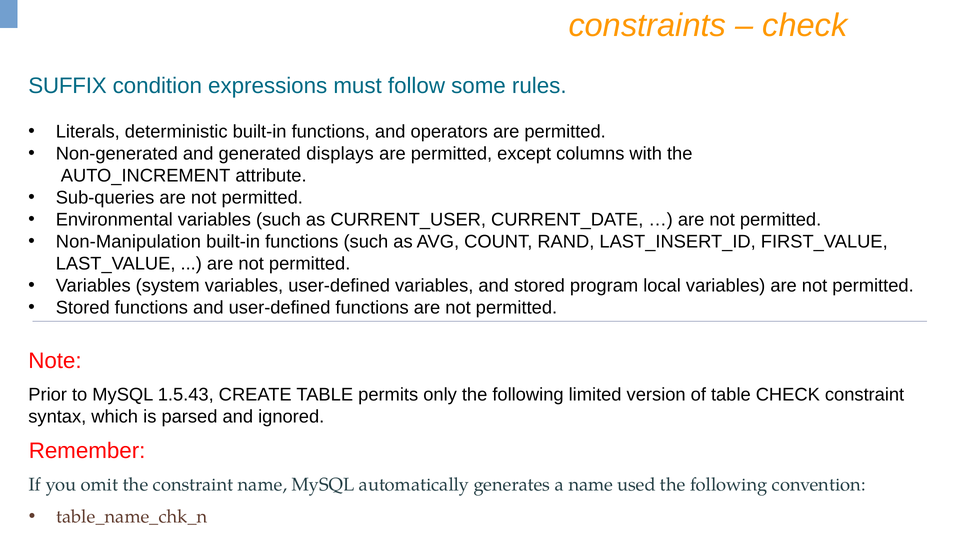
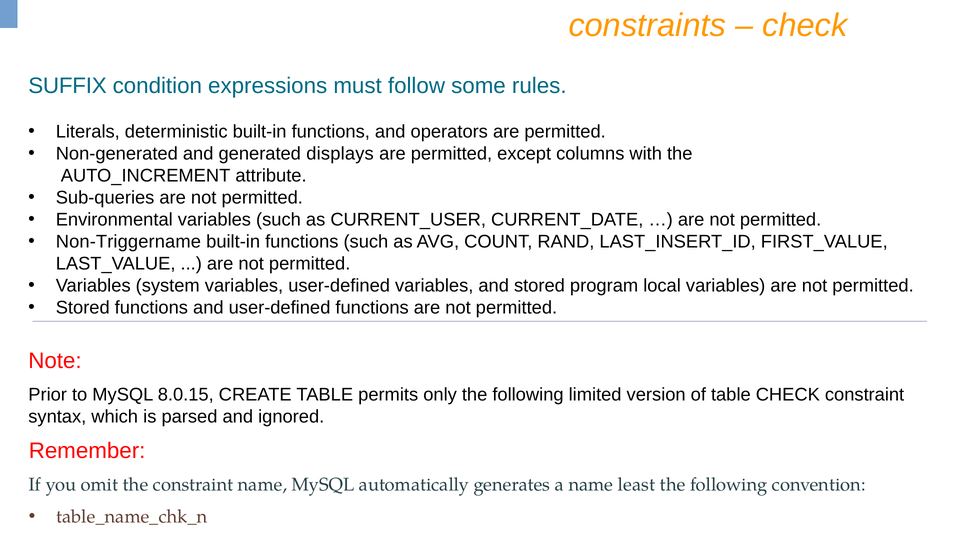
Non-Manipulation: Non-Manipulation -> Non-Triggername (128, 242)
1.5.43: 1.5.43 -> 8.0.15 (186, 394)
used: used -> least (636, 484)
